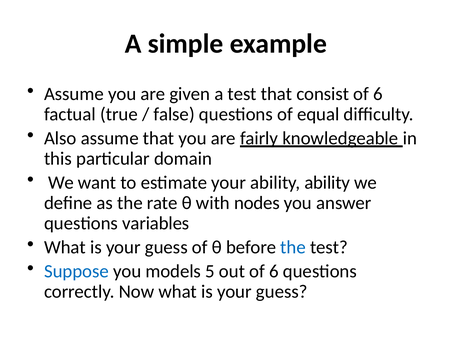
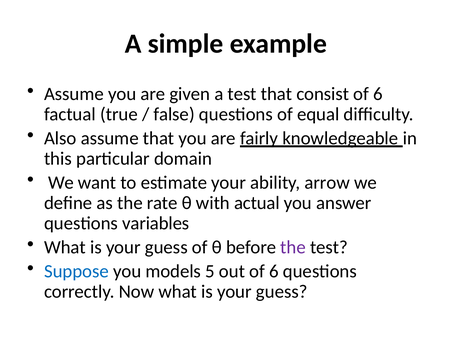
ability ability: ability -> arrow (327, 183)
nodes: nodes -> actual (257, 203)
the colour: blue -> purple (293, 247)
